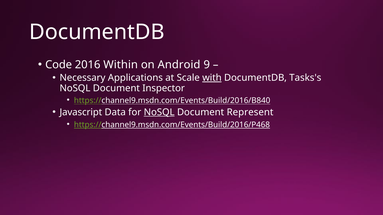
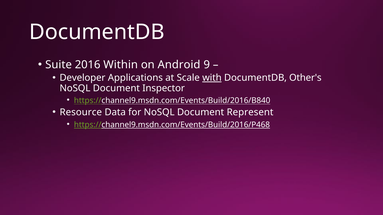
Code: Code -> Suite (59, 65)
Necessary: Necessary -> Developer (83, 78)
Tasks's: Tasks's -> Other's (305, 78)
Javascript: Javascript -> Resource (81, 112)
NoSQL underline: present -> none (159, 112)
